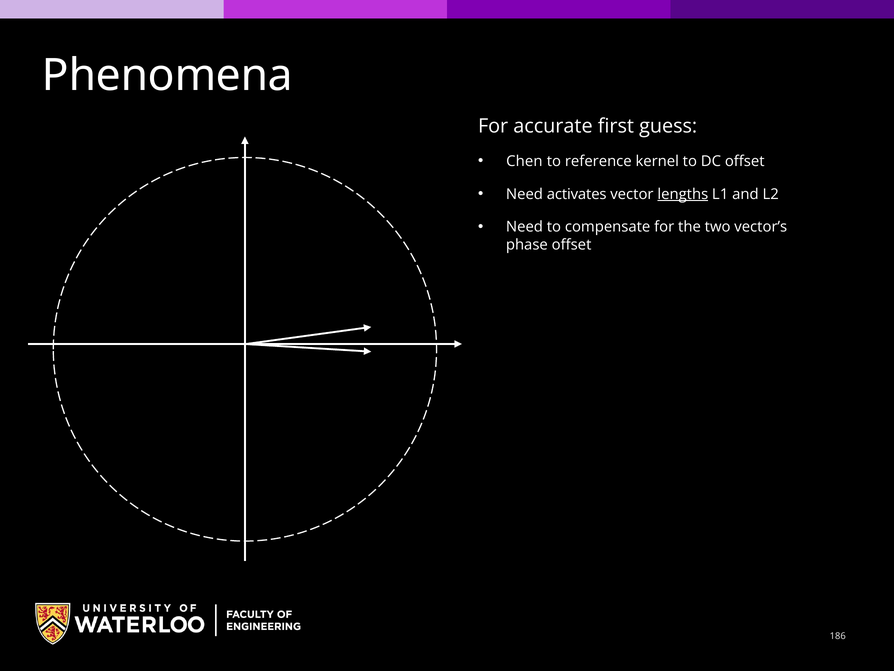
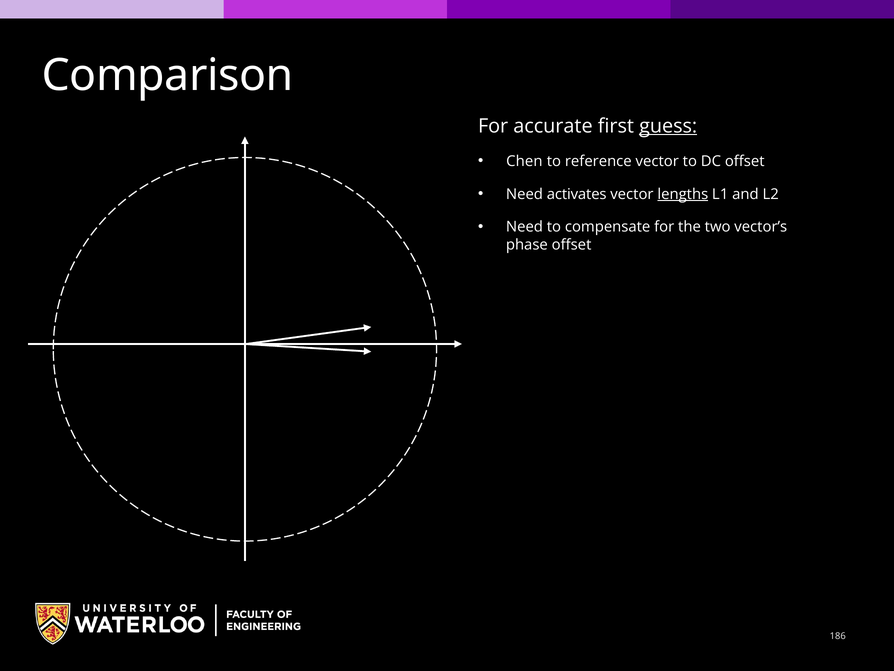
Phenomena: Phenomena -> Comparison (168, 75)
guess underline: none -> present (668, 126)
reference kernel: kernel -> vector (657, 161)
